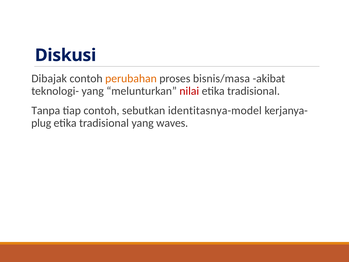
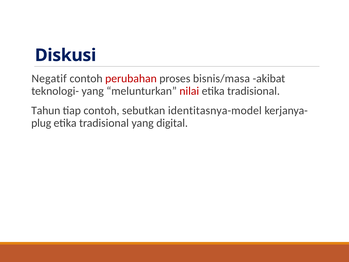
Dibajak: Dibajak -> Negatif (49, 78)
perubahan colour: orange -> red (131, 78)
Tanpa: Tanpa -> Tahun (46, 110)
waves: waves -> digital (172, 123)
